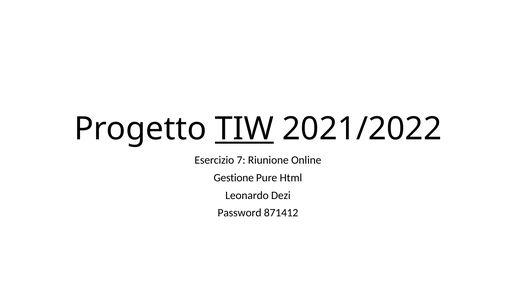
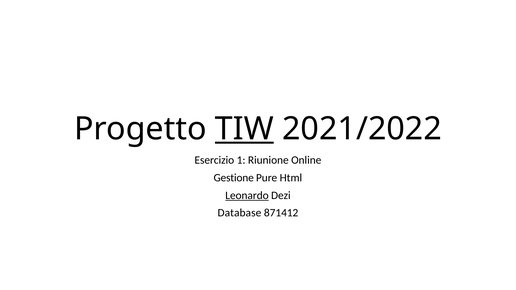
7: 7 -> 1 (241, 160)
Leonardo underline: none -> present (247, 196)
Password: Password -> Database (239, 213)
